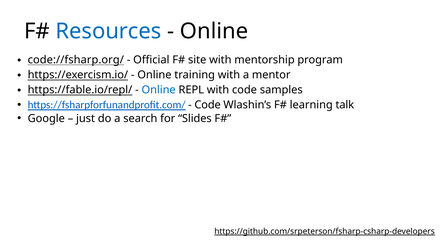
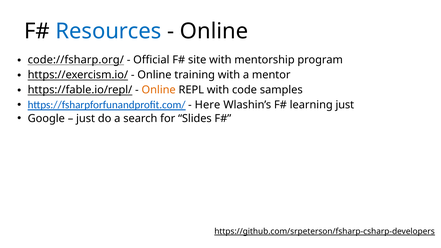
Online colour: blue -> orange (159, 90)
Code: Code -> Here (207, 105)
learning talk: talk -> just (345, 105)
